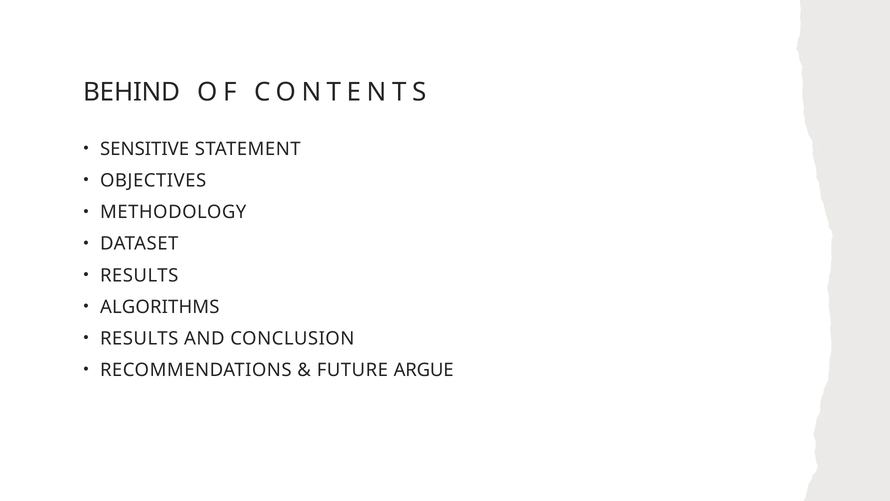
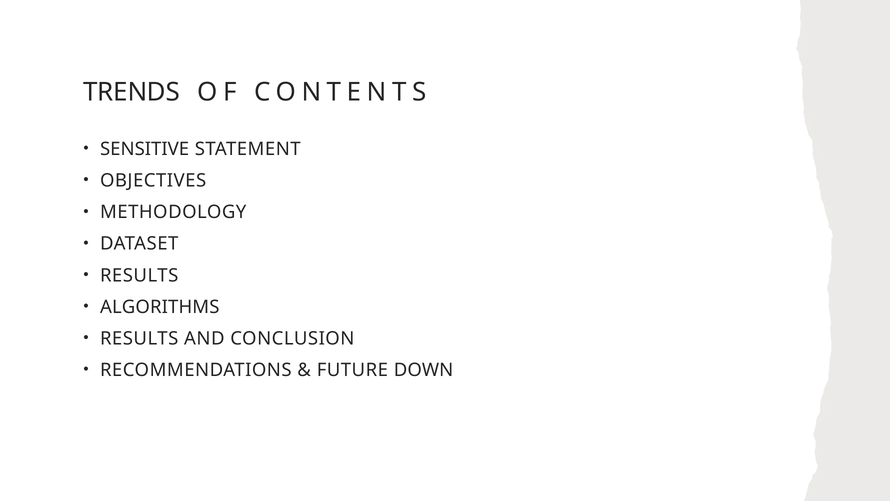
BEHIND: BEHIND -> TRENDS (132, 92)
ARGUE: ARGUE -> DOWN (424, 370)
